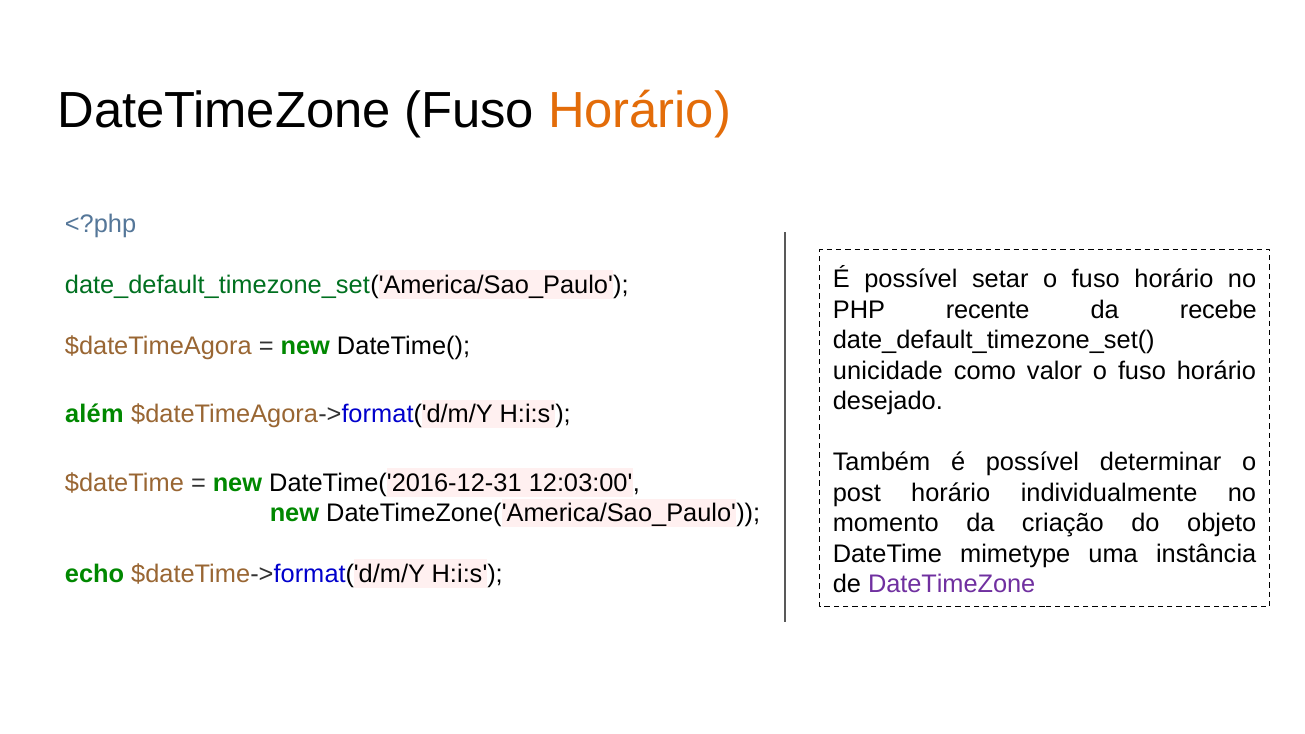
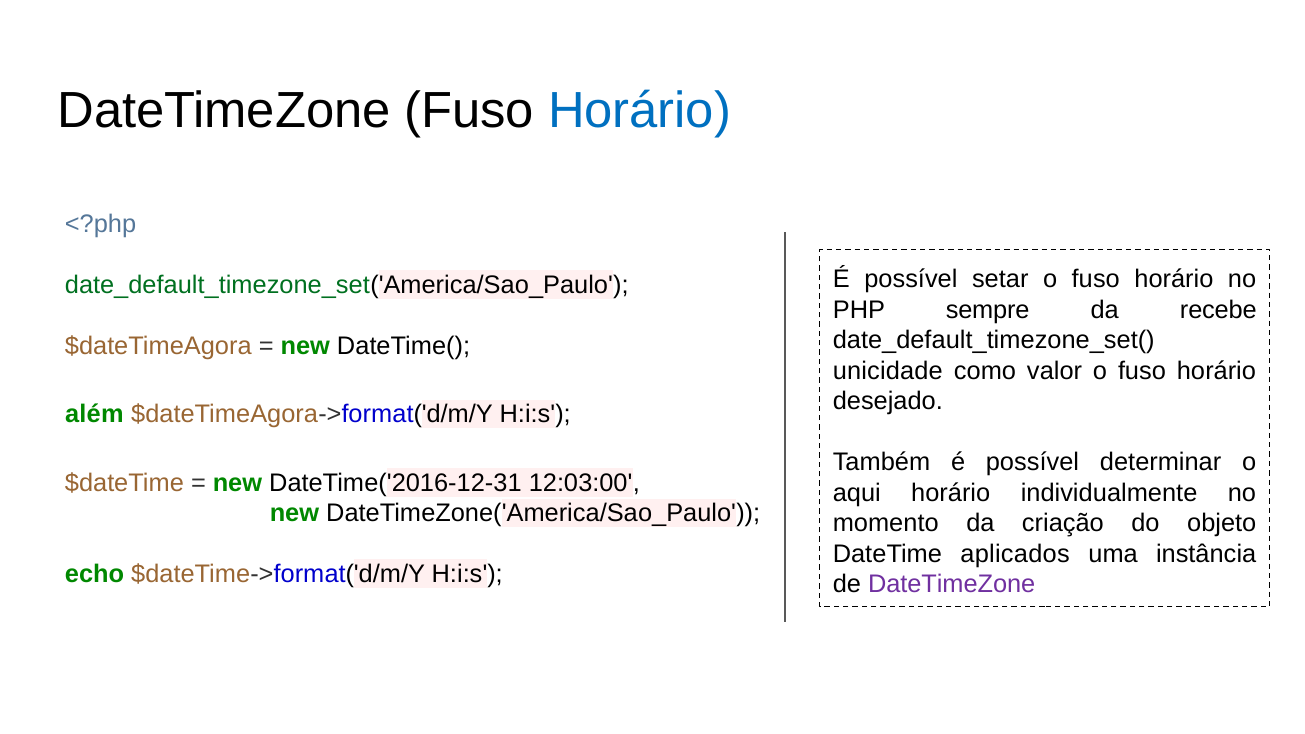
Horário colour: orange -> blue (640, 111)
recente: recente -> sempre (988, 310)
post: post -> aqui (857, 493)
mimetype: mimetype -> aplicados (1015, 554)
